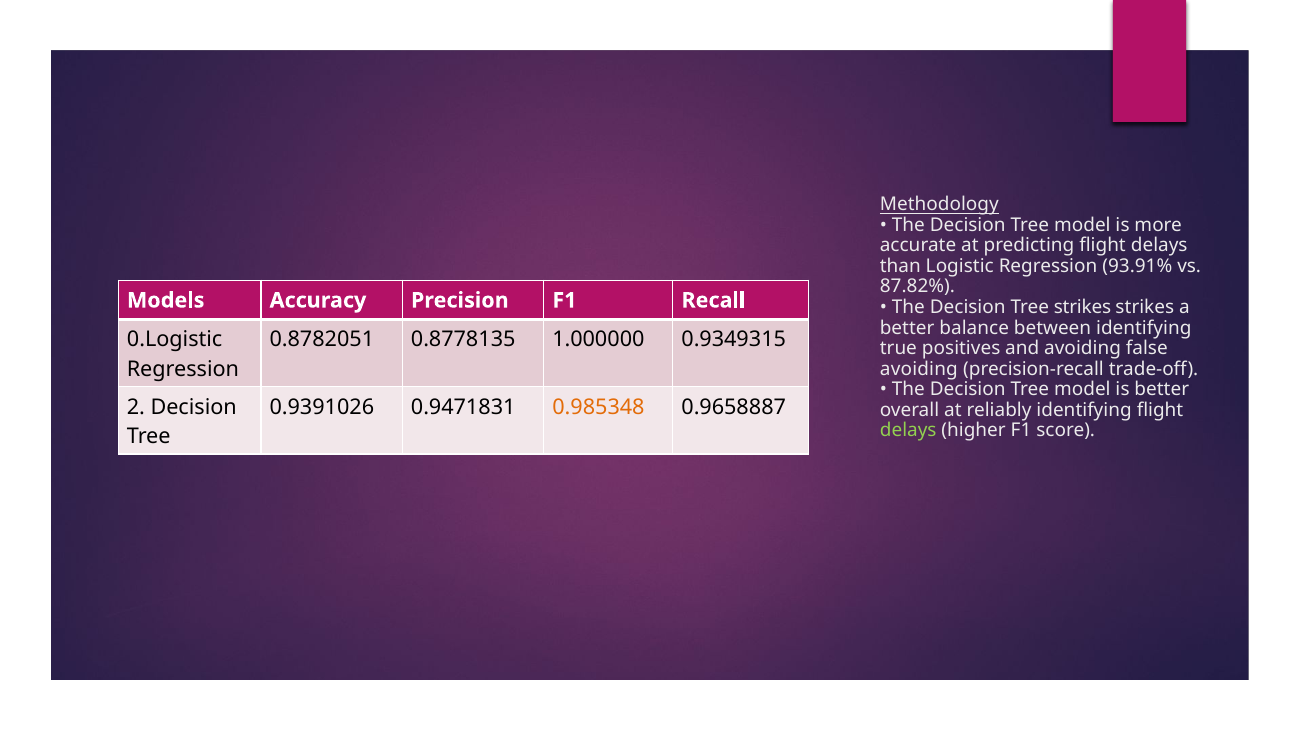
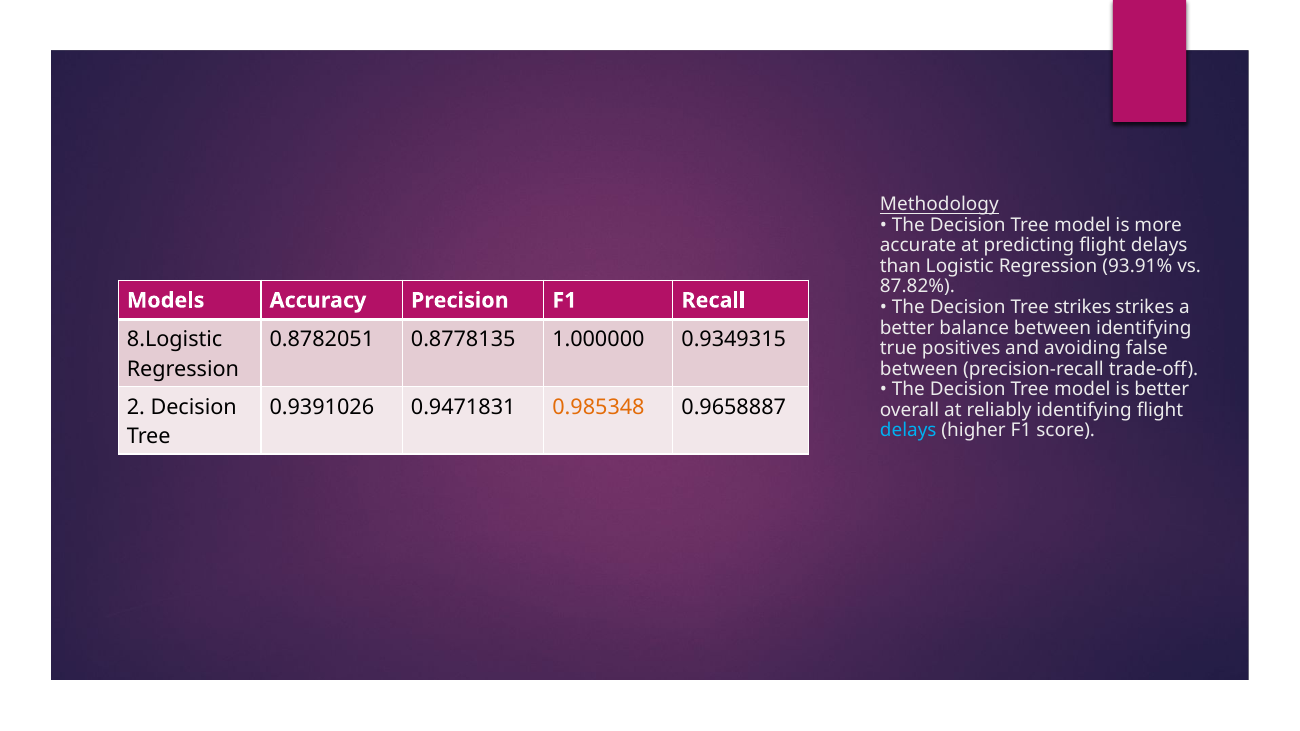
0.Logistic: 0.Logistic -> 8.Logistic (175, 340)
avoiding: avoiding -> between (919, 369)
delays colour: light green -> light blue (908, 431)
